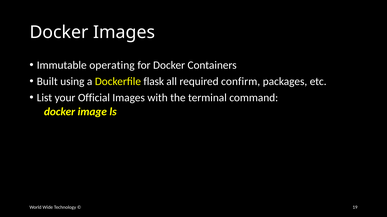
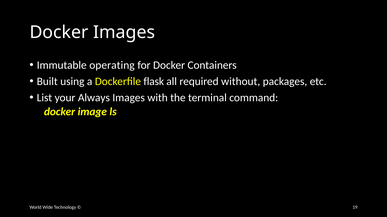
confirm: confirm -> without (241, 82)
Official: Official -> Always (94, 98)
